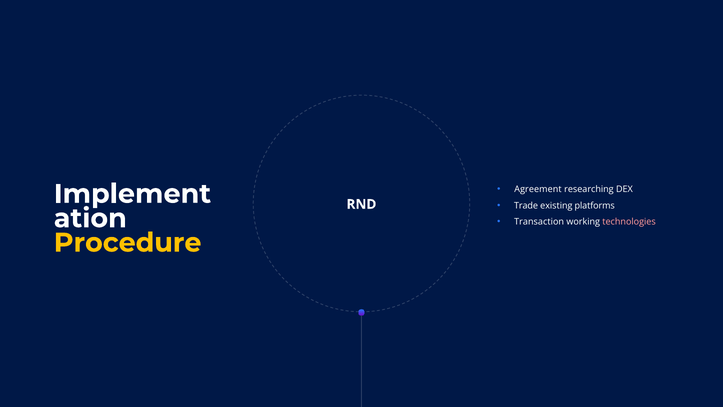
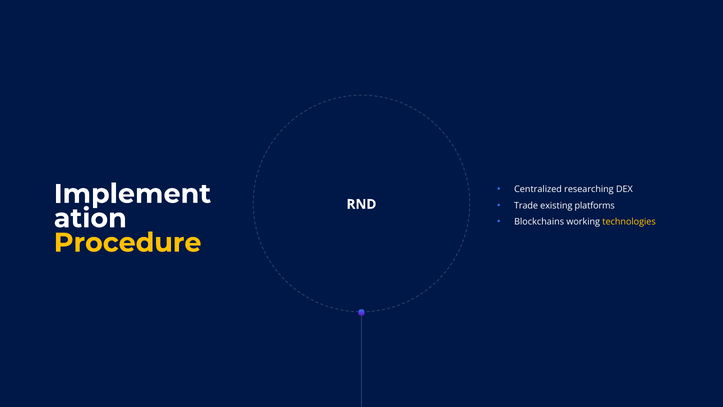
Agreement: Agreement -> Centralized (538, 189)
Transaction: Transaction -> Blockchains (539, 222)
technologies colour: pink -> yellow (629, 222)
